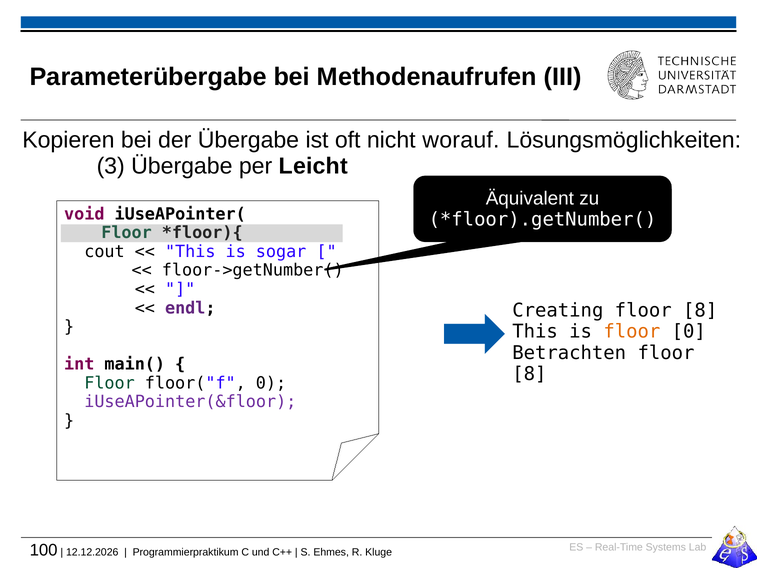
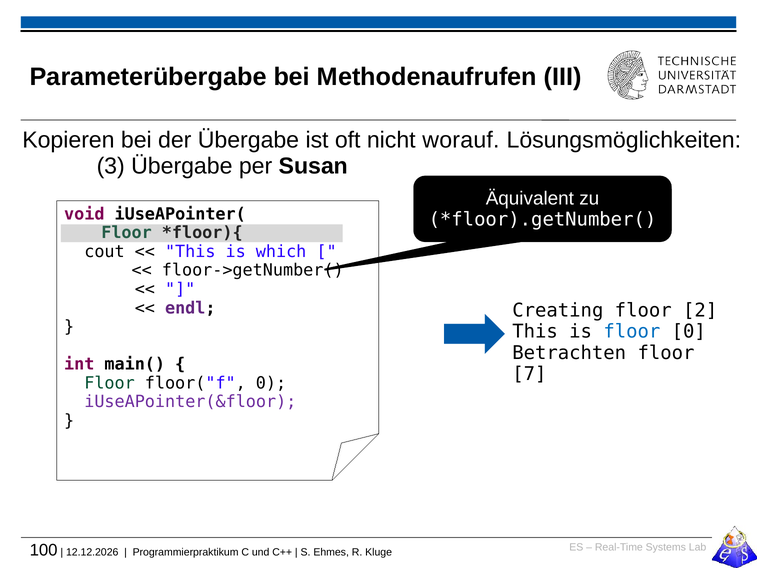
Leicht: Leicht -> Susan (313, 166)
sogar: sogar -> which (281, 252)
Creating floor 8: 8 -> 2 (700, 310)
floor colour: orange -> blue (632, 332)
8: 8 -> 7 (529, 374)
